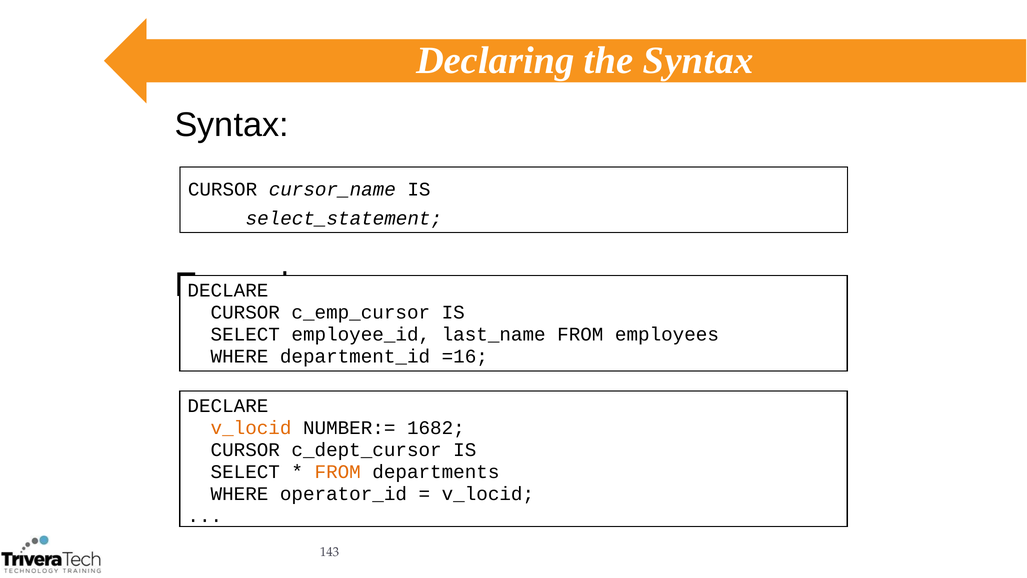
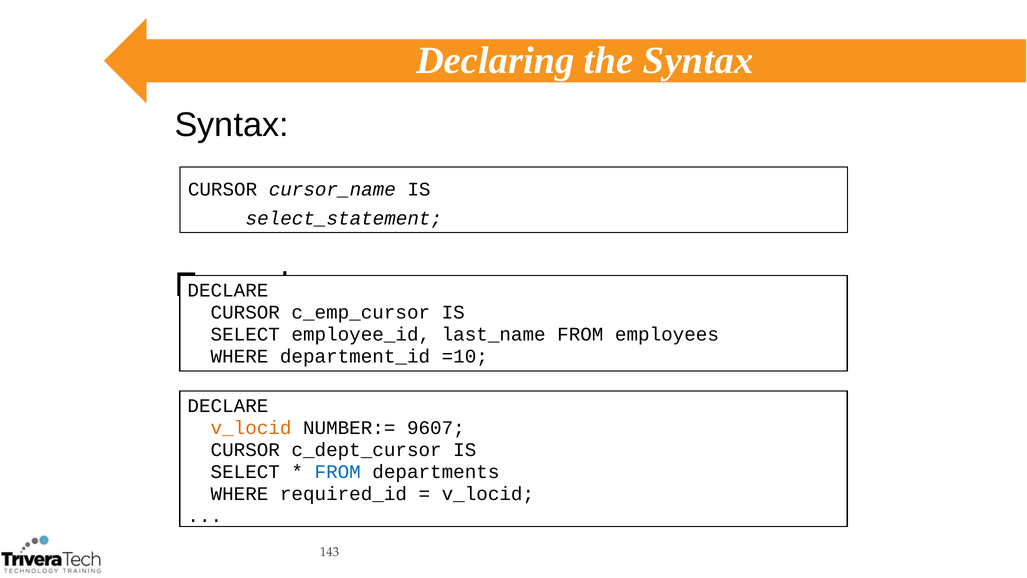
=16: =16 -> =10 (465, 356)
1682: 1682 -> 9607 (436, 428)
FROM colour: orange -> blue (338, 472)
operator_id: operator_id -> required_id (343, 493)
